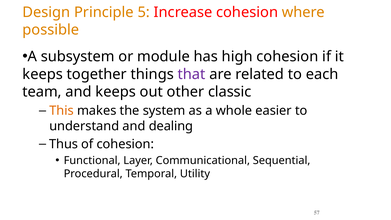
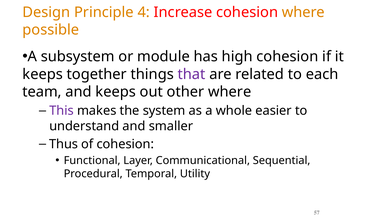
5: 5 -> 4 (144, 12)
other classic: classic -> where (230, 92)
This colour: orange -> purple (62, 111)
dealing: dealing -> smaller (171, 126)
